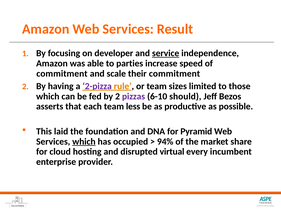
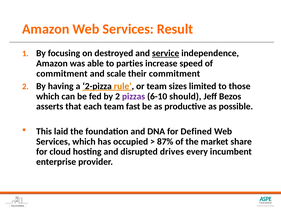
developer: developer -> destroyed (114, 53)
2-pizza colour: purple -> black (97, 86)
less: less -> fast (133, 106)
Pyramid: Pyramid -> Defined (196, 131)
which underline: present -> none (84, 141)
94%: 94% -> 87% (165, 141)
virtual: virtual -> drives (172, 151)
